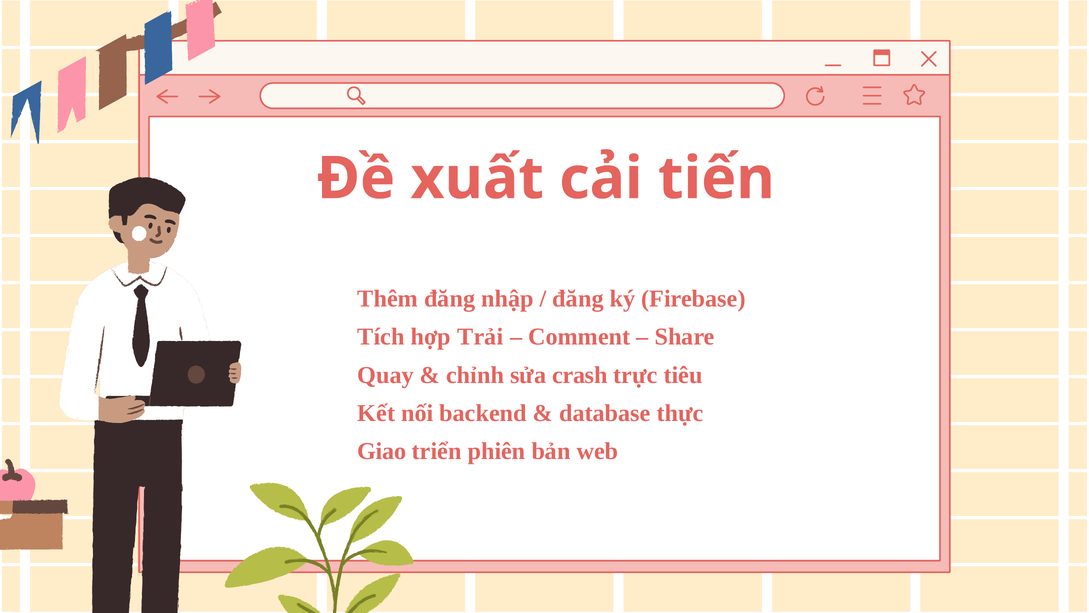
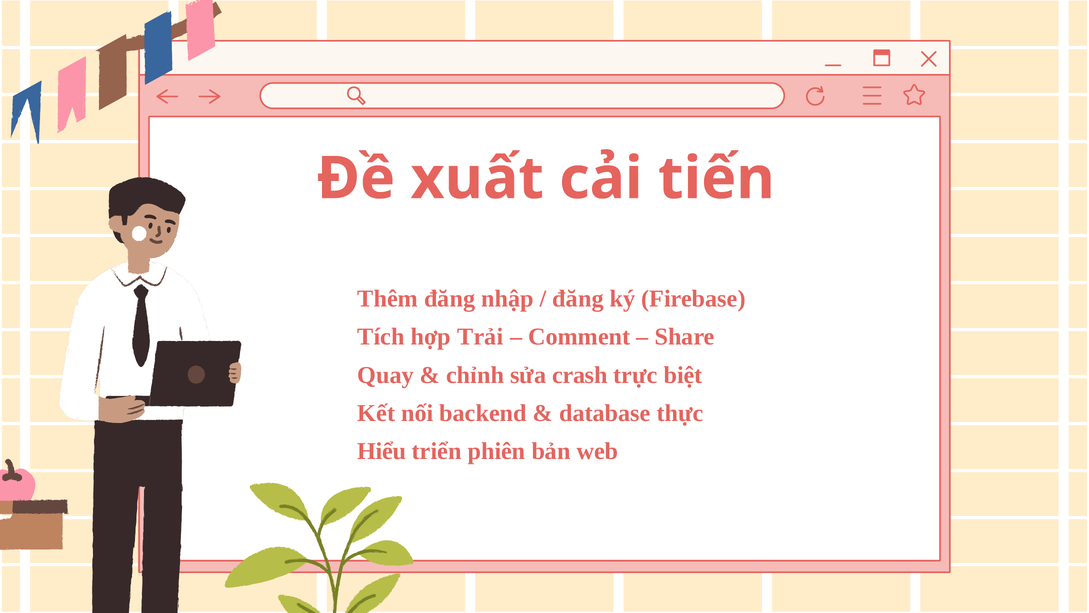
tiêu: tiêu -> biệt (683, 375)
Giao: Giao -> Hiểu (382, 451)
